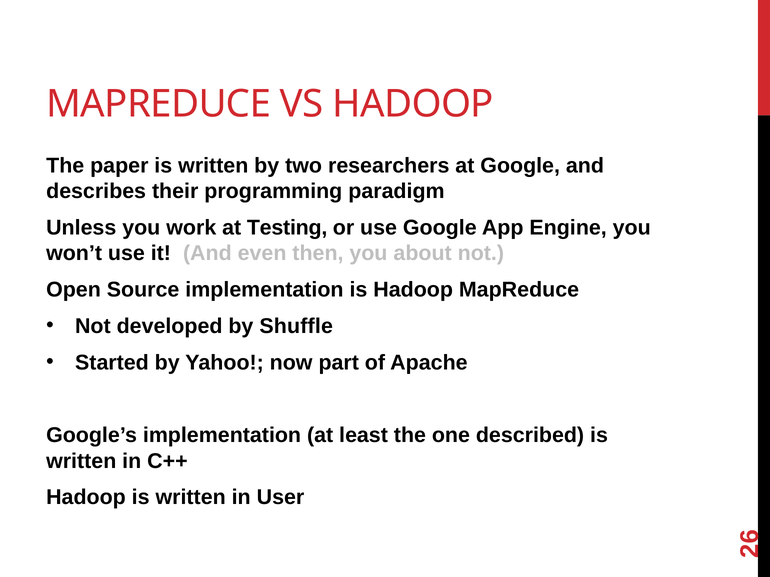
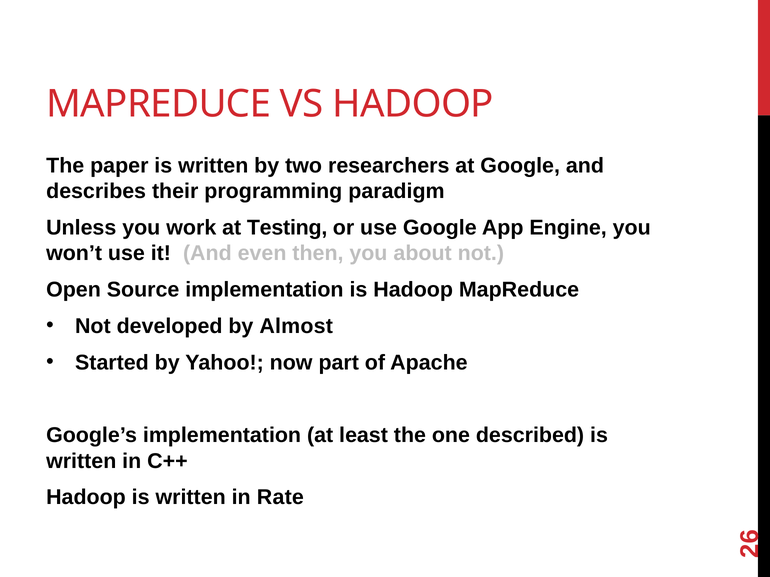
Shuffle: Shuffle -> Almost (296, 326)
User: User -> Rate (280, 498)
